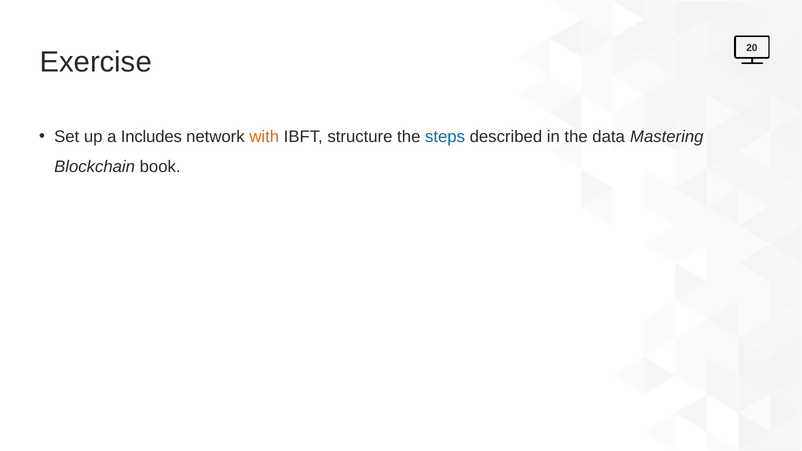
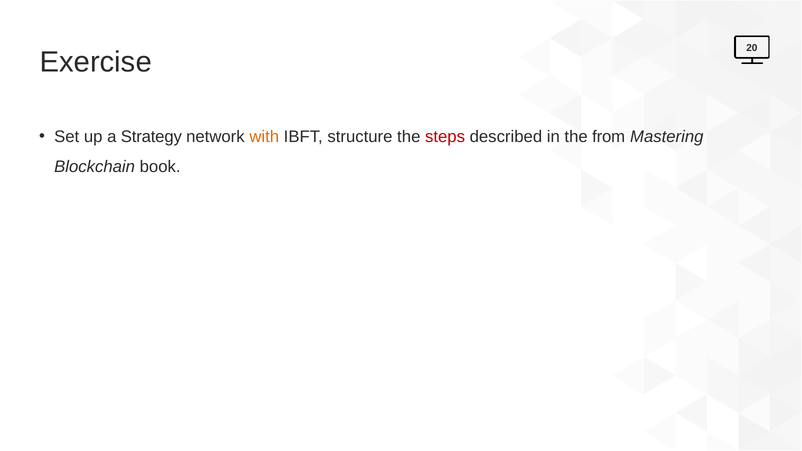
Includes: Includes -> Strategy (151, 137)
steps colour: blue -> red (445, 137)
data: data -> from (609, 137)
